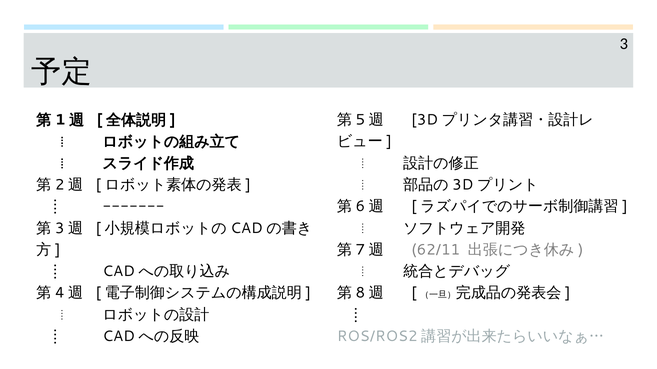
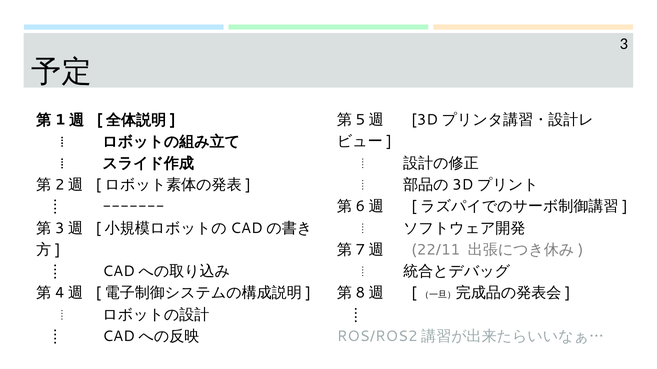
62/11: 62/11 -> 22/11 (436, 250)
